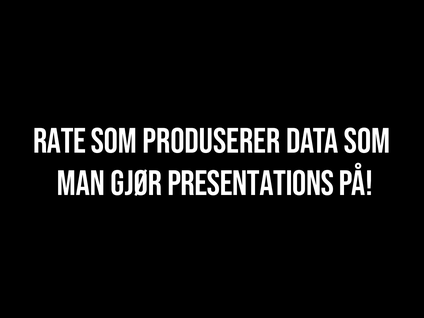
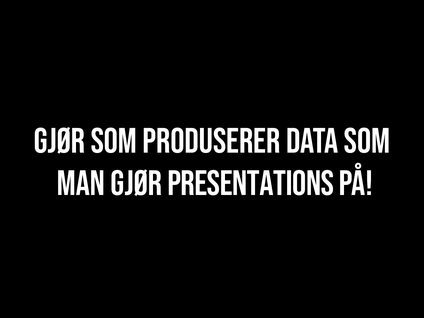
RATE: RATE -> GJØR (59, 141)
